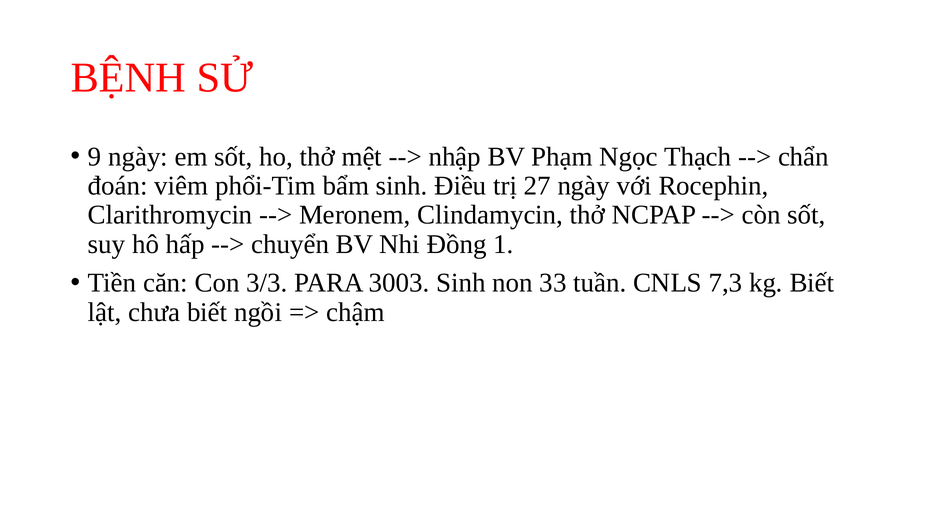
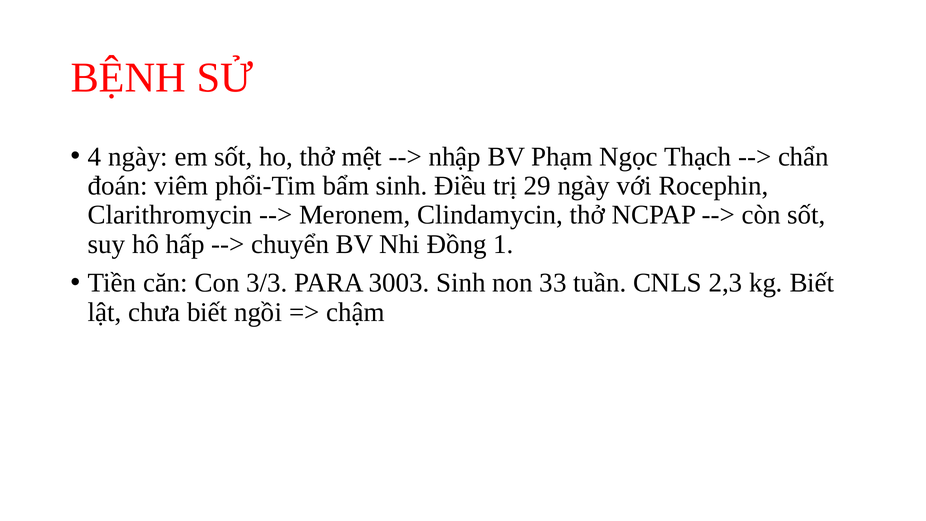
9: 9 -> 4 (95, 157)
27: 27 -> 29 (537, 186)
7,3: 7,3 -> 2,3 (726, 283)
